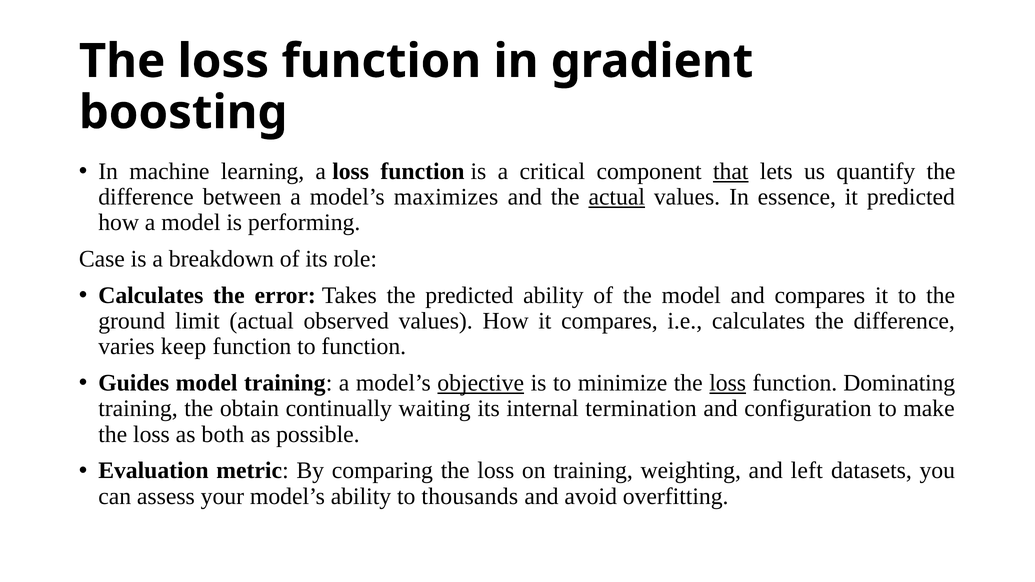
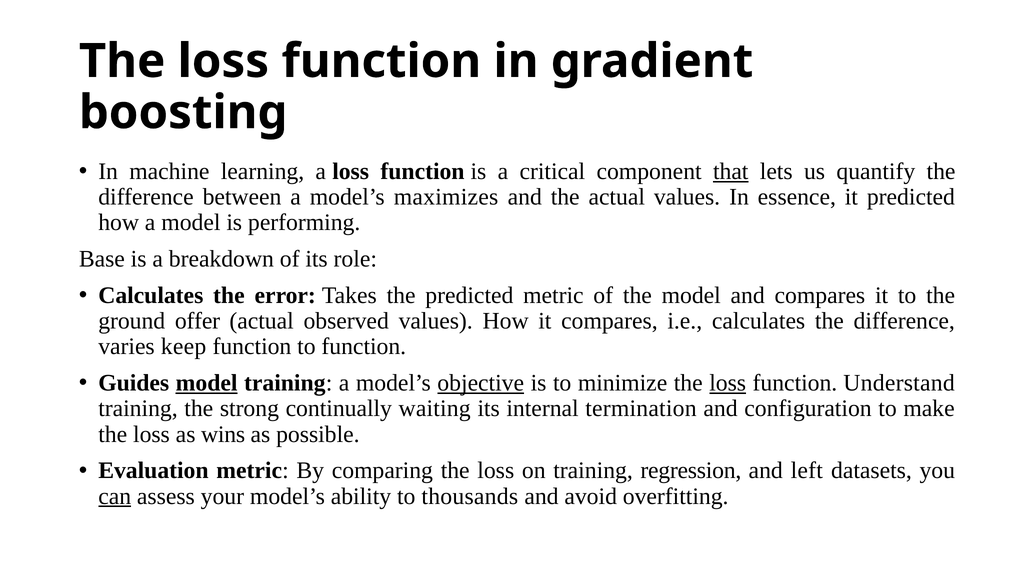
actual underline: present -> none (617, 197)
Case: Case -> Base (102, 259)
predicted ability: ability -> metric (553, 296)
limit: limit -> offer (198, 321)
model underline: none -> present (207, 383)
Dominating: Dominating -> Understand (899, 383)
obtain: obtain -> strong (249, 409)
both: both -> wins (223, 434)
weighting: weighting -> regression (691, 471)
can underline: none -> present (115, 496)
